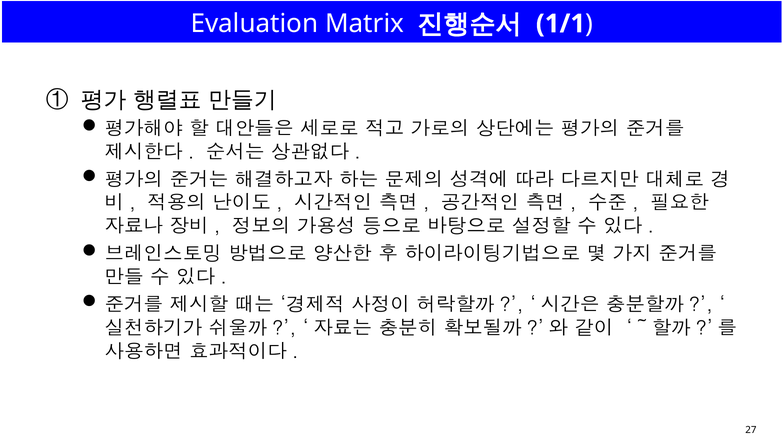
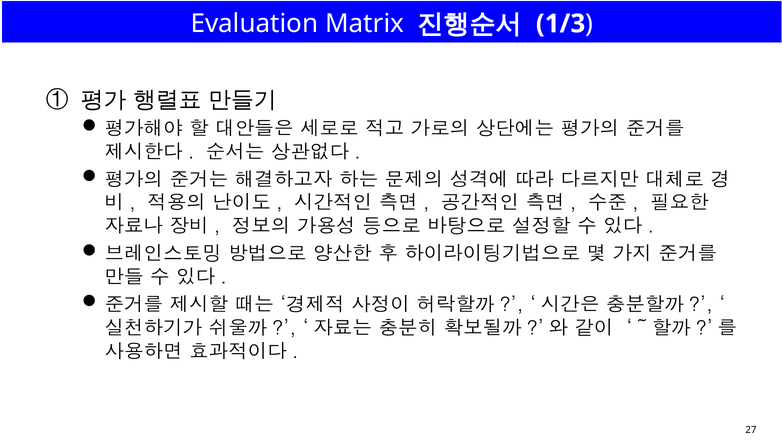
1/1: 1/1 -> 1/3 (561, 24)
